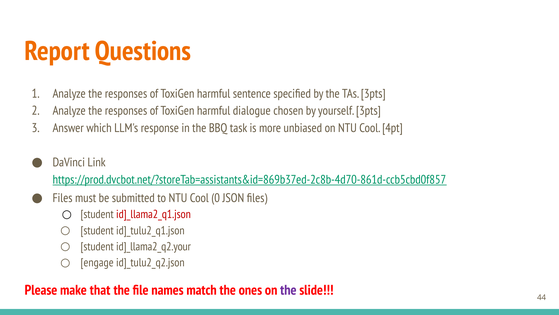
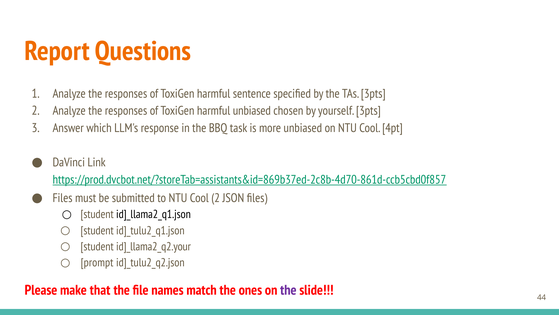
harmful dialogue: dialogue -> unbiased (252, 111)
Cool 0: 0 -> 2 (216, 198)
id]_llama2_q1.json colour: red -> black (153, 214)
engage: engage -> prompt (97, 262)
